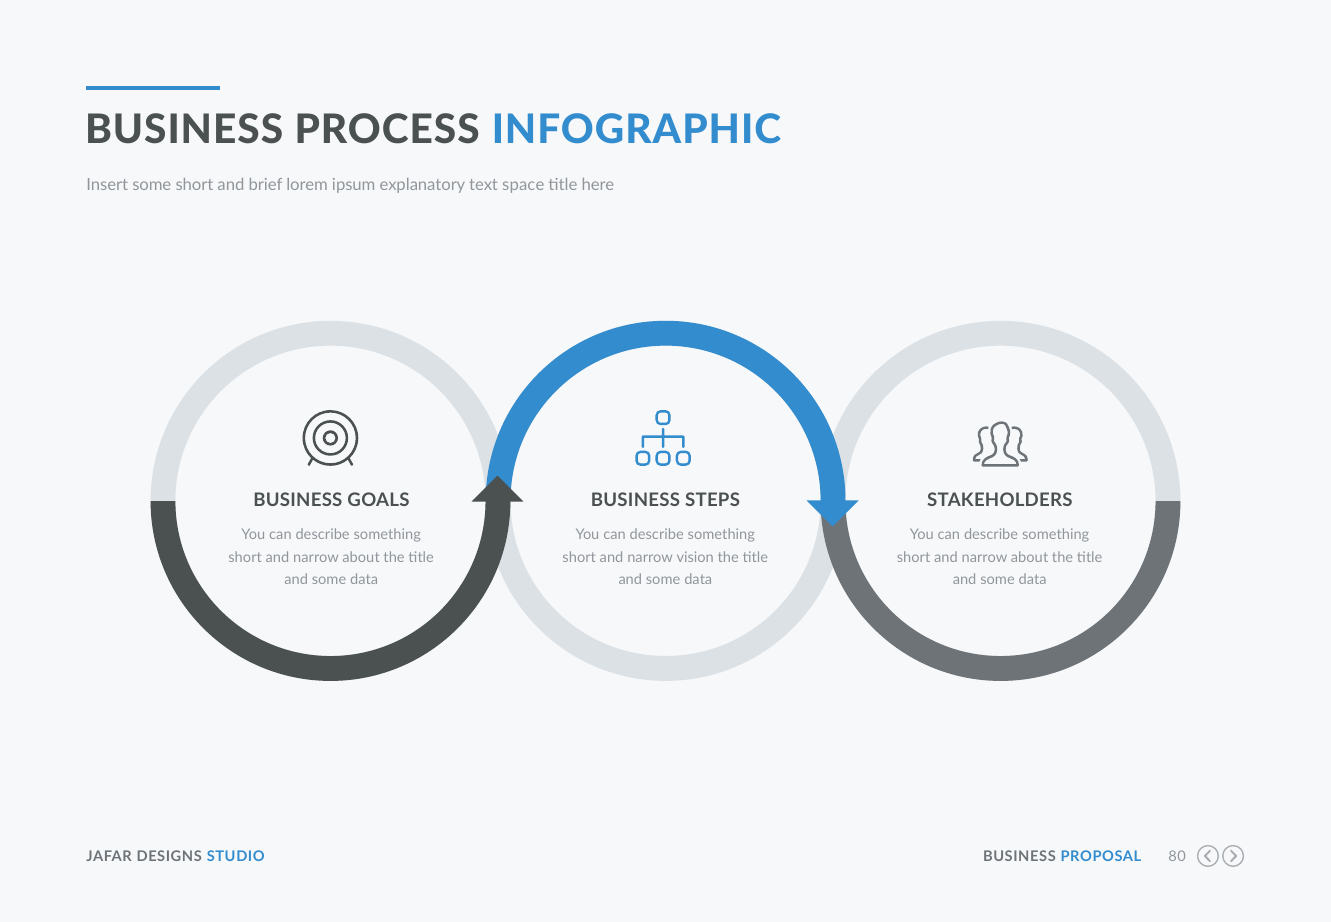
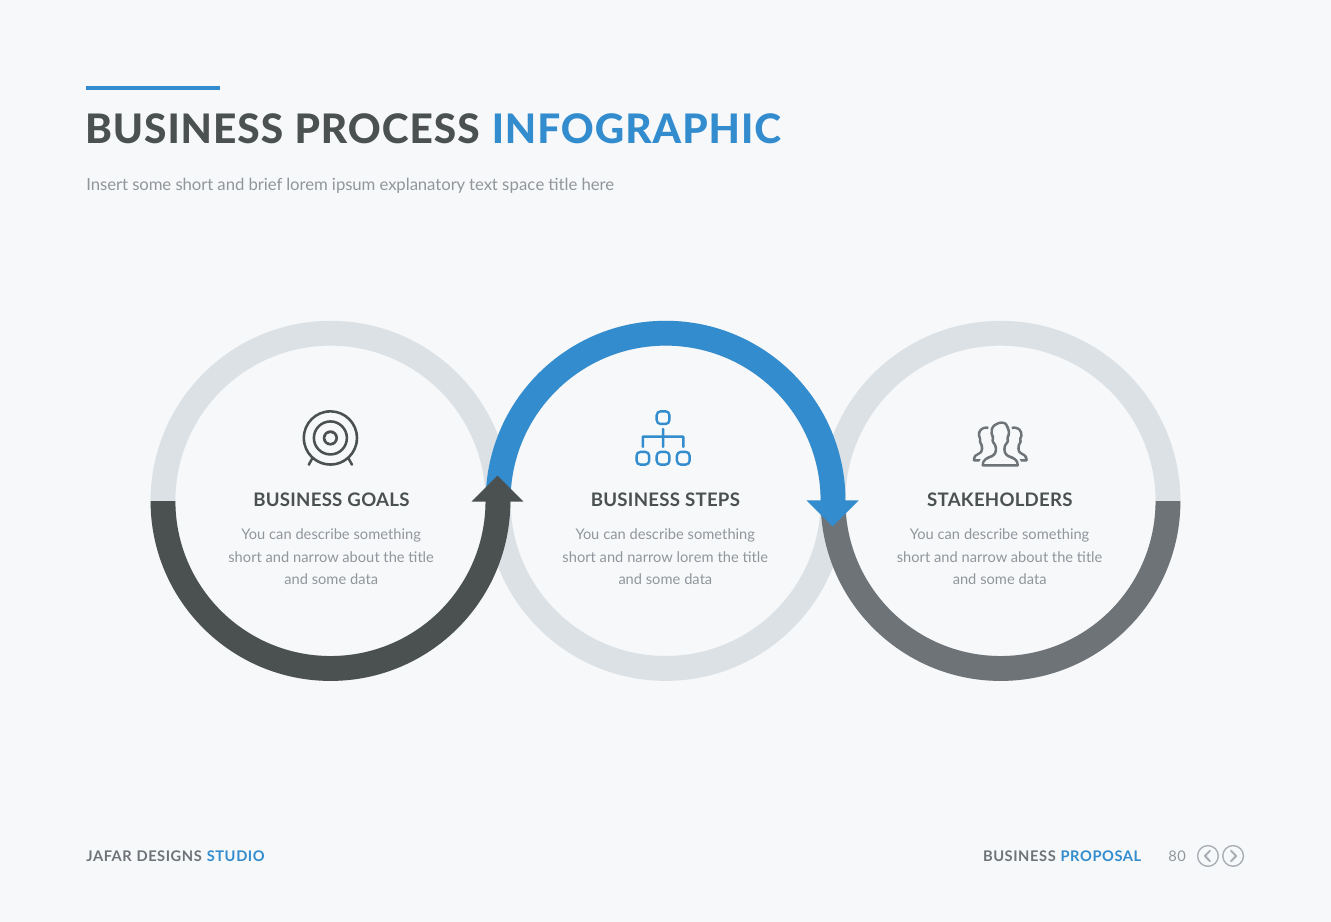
narrow vision: vision -> lorem (695, 557)
